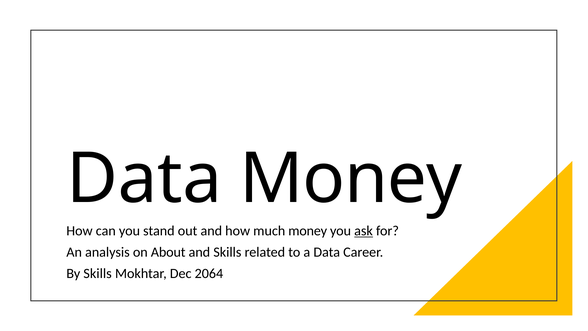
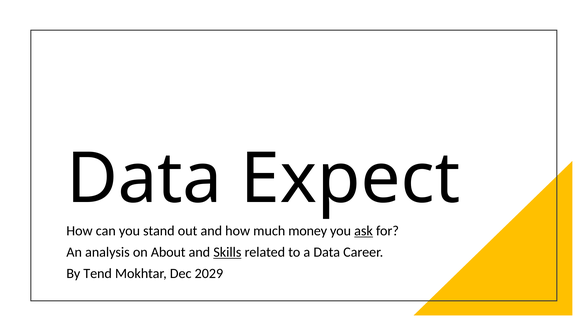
Data Money: Money -> Expect (350, 179)
Skills underline: none -> present (227, 252)
By Skills: Skills -> Tend (98, 273)
2064: 2064 -> 2029 (209, 273)
